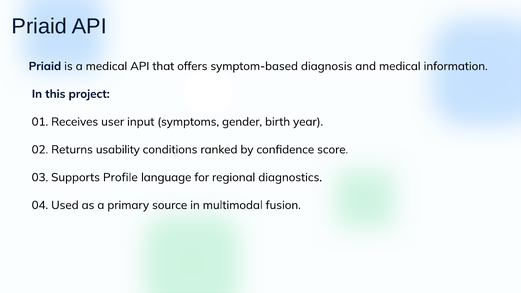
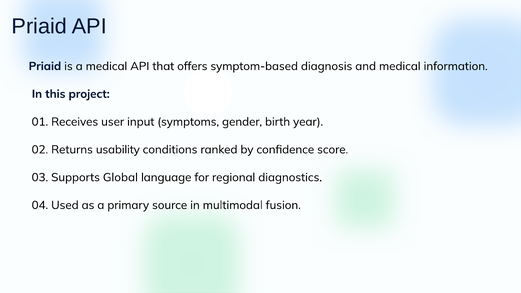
Profile: Profile -> Global (120, 177)
